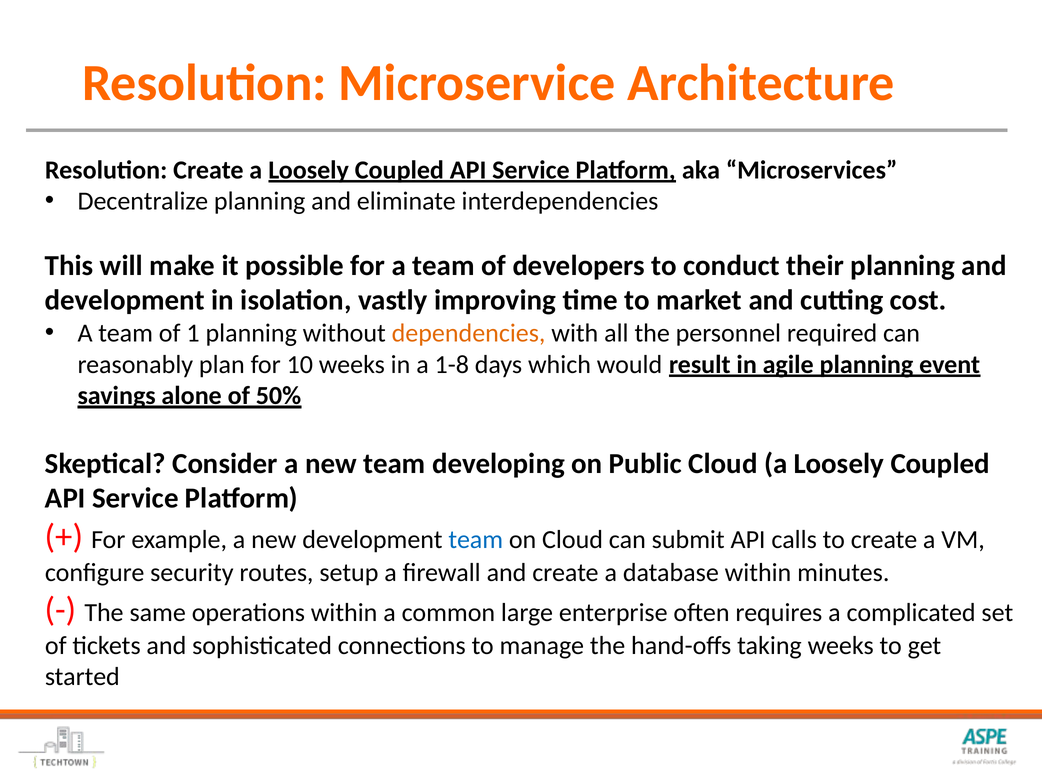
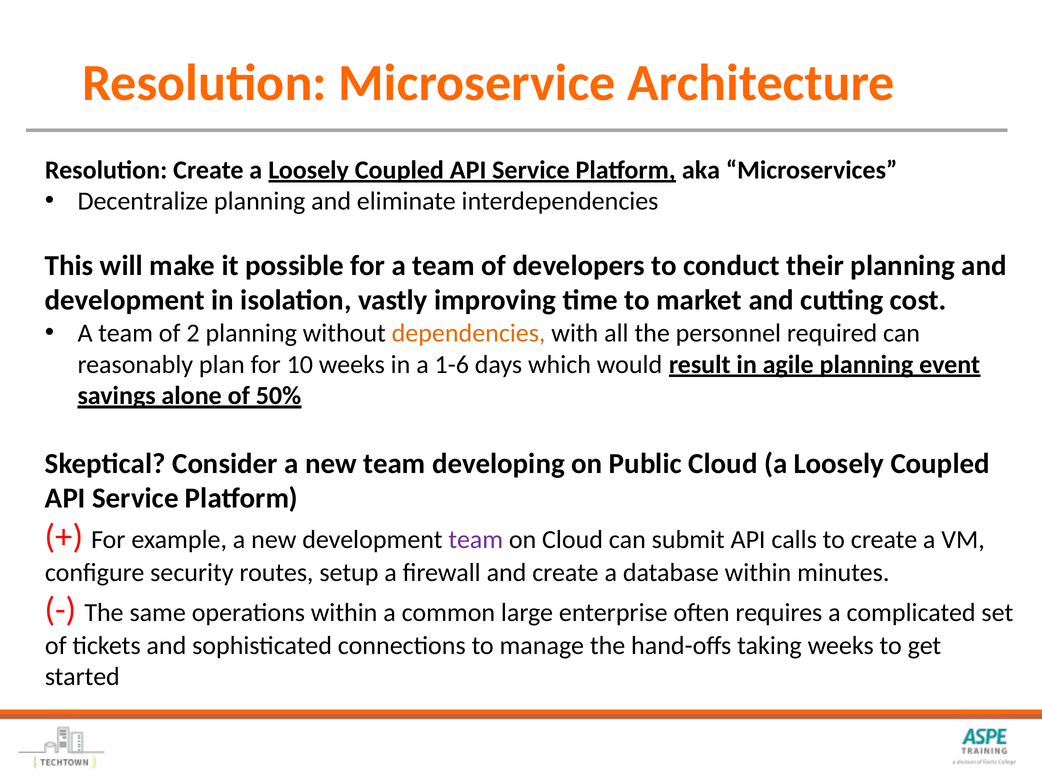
1: 1 -> 2 (193, 333)
1-8: 1-8 -> 1-6 (452, 365)
team colour: blue -> purple (476, 540)
